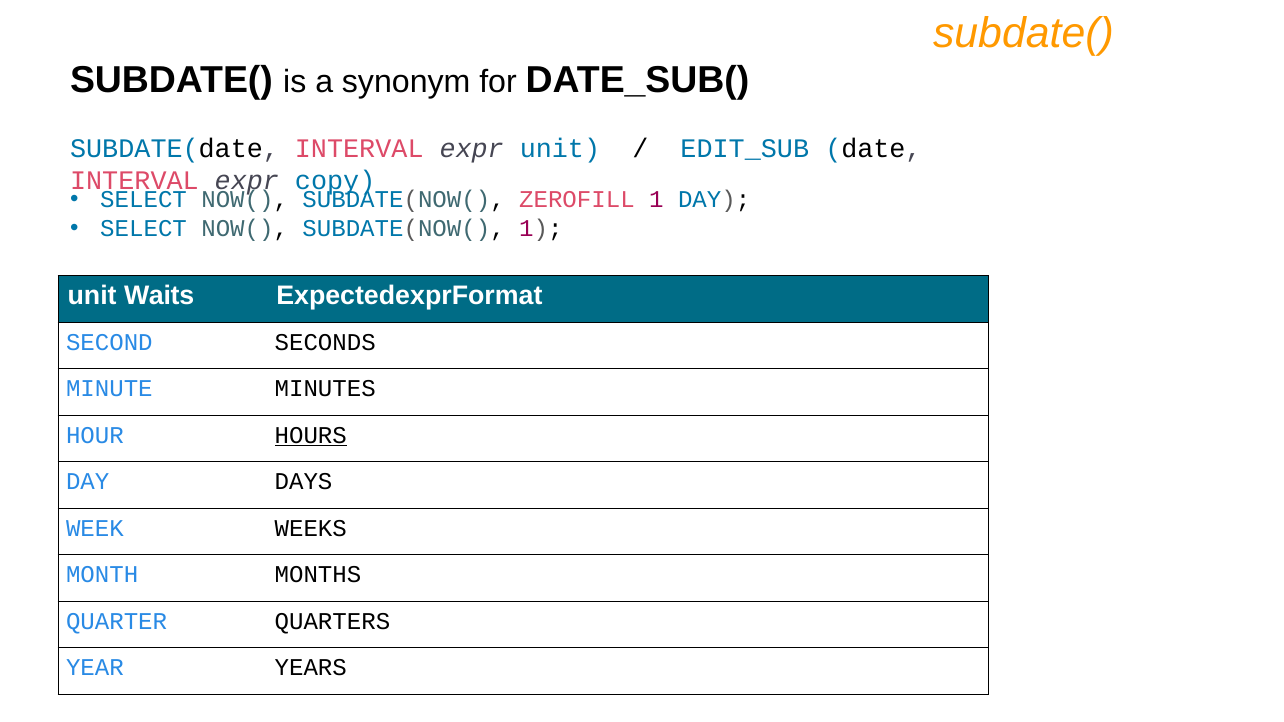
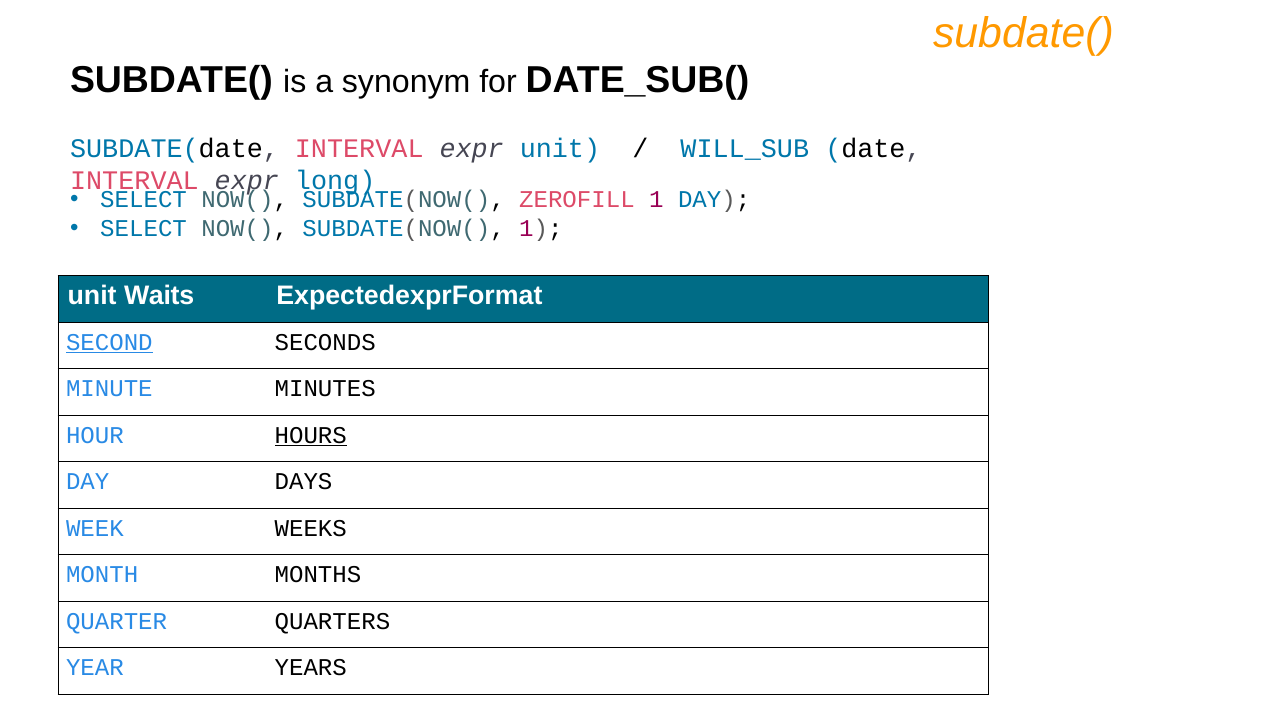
EDIT_SUB: EDIT_SUB -> WILL_SUB (745, 149)
copy: copy -> long (335, 181)
SECOND underline: none -> present (109, 342)
